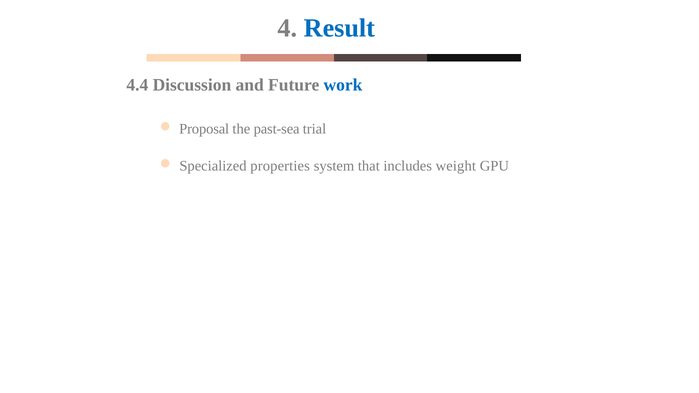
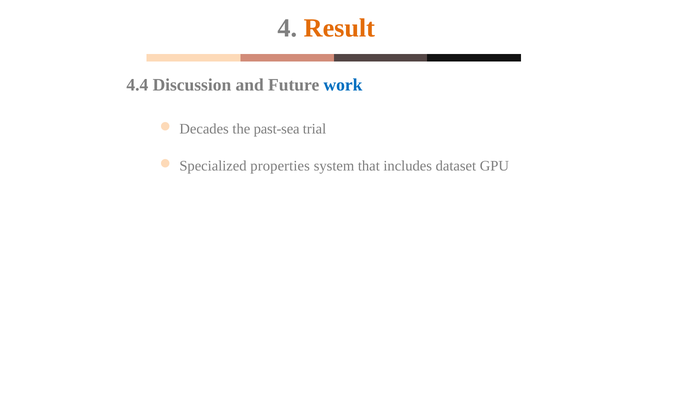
Result colour: blue -> orange (339, 28)
Proposal: Proposal -> Decades (204, 129)
weight: weight -> dataset (456, 166)
